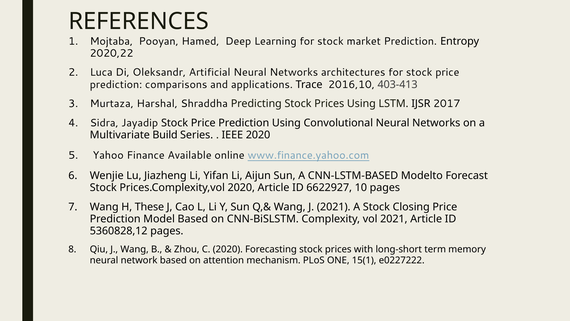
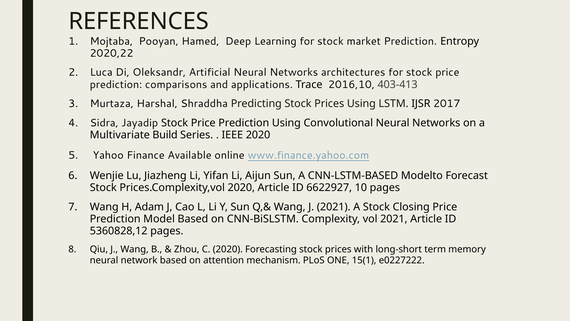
These: These -> Adam (149, 207)
